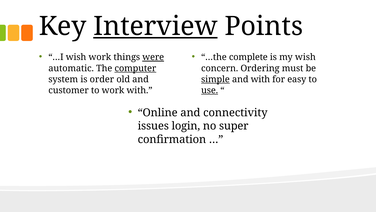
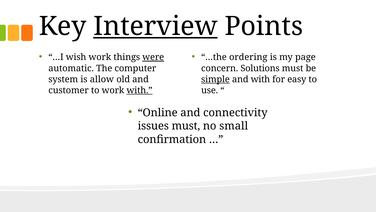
complete: complete -> ordering (248, 57)
my wish: wish -> page (305, 57)
computer underline: present -> none (135, 68)
Ordering: Ordering -> Solutions (260, 68)
order: order -> allow (102, 79)
with underline: none -> present (140, 90)
use underline: present -> none (210, 90)
issues login: login -> must (186, 126)
super: super -> small (234, 126)
